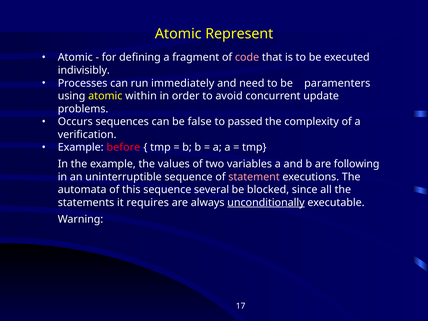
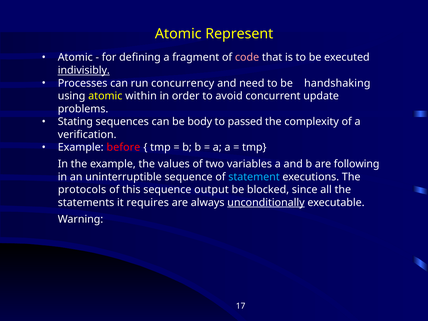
indivisibly underline: none -> present (84, 70)
immediately: immediately -> concurrency (183, 83)
paramenters: paramenters -> handshaking (337, 83)
Occurs: Occurs -> Stating (75, 122)
false: false -> body (200, 122)
statement colour: pink -> light blue (254, 177)
automata: automata -> protocols (82, 190)
several: several -> output (211, 190)
